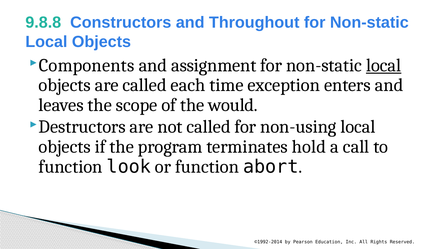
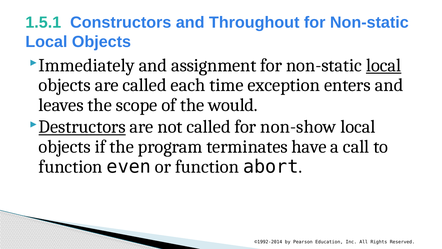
9.8.8: 9.8.8 -> 1.5.1 (43, 22)
Components: Components -> Immediately (87, 65)
Destructors underline: none -> present (82, 127)
non-using: non-using -> non-show (298, 127)
hold: hold -> have (309, 147)
look: look -> even (129, 166)
